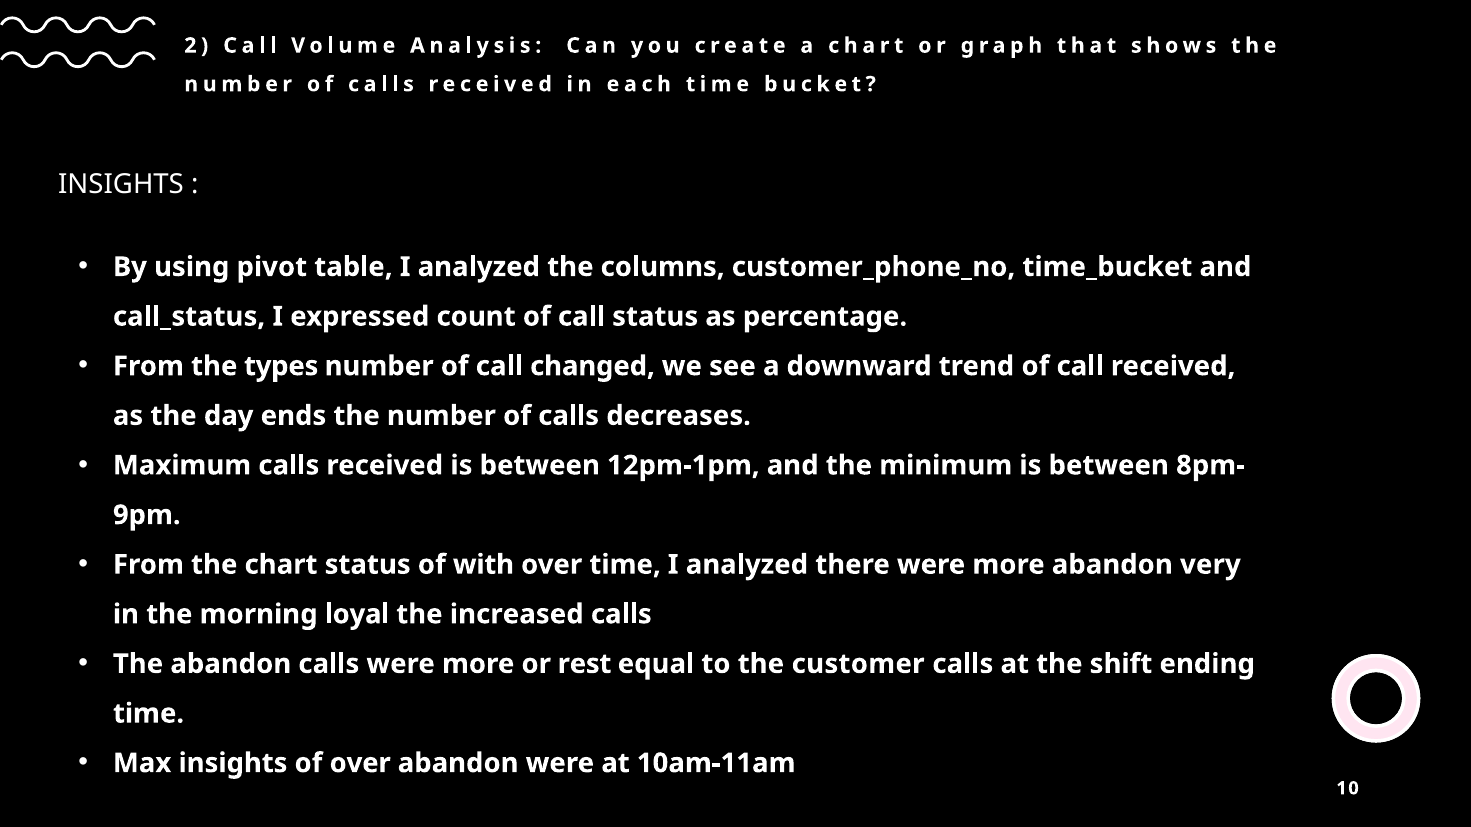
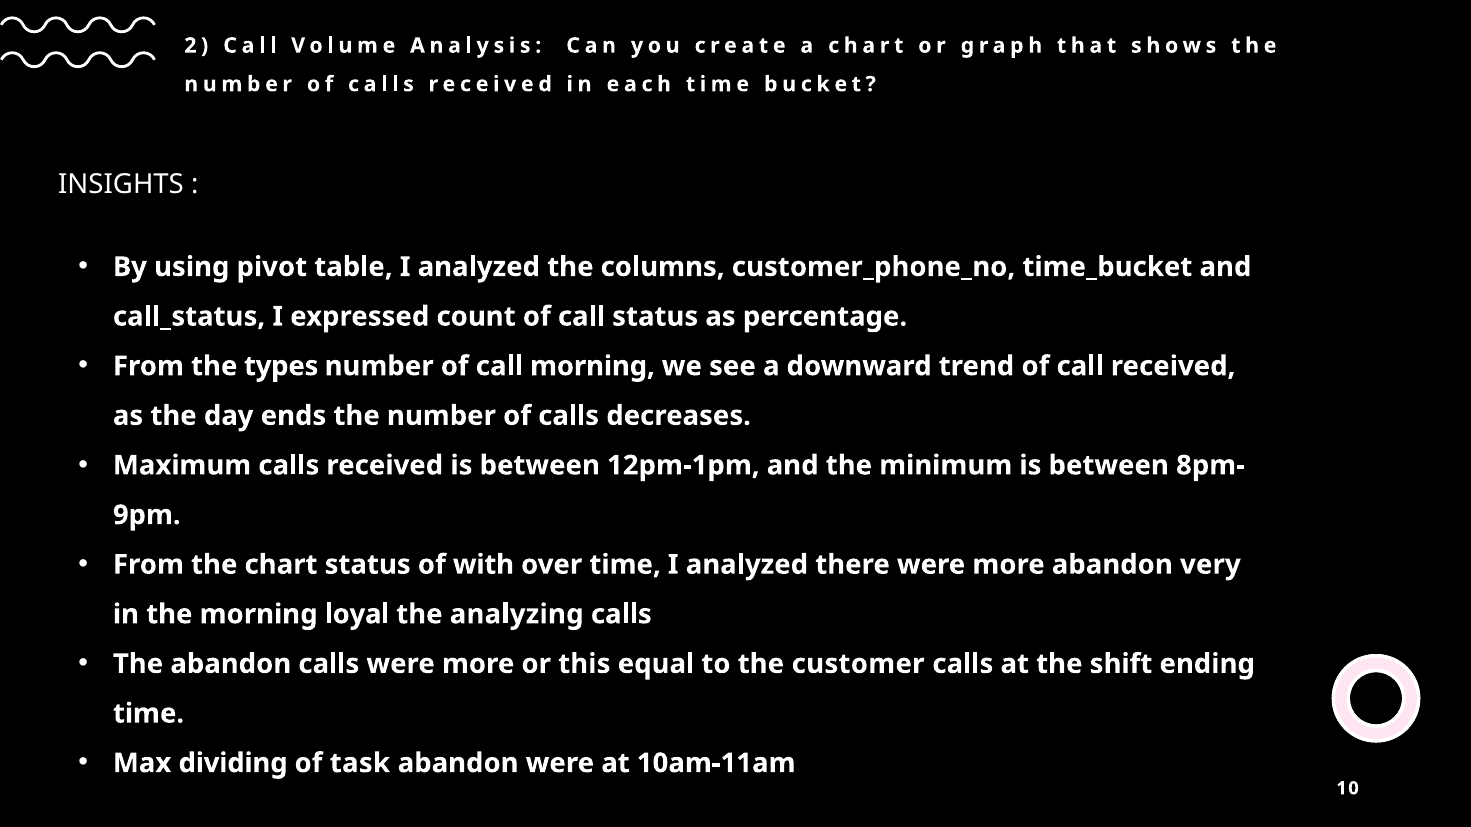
call changed: changed -> morning (592, 366)
increased: increased -> analyzing (517, 615)
rest: rest -> this (584, 664)
Max insights: insights -> dividing (233, 764)
of over: over -> task (360, 764)
